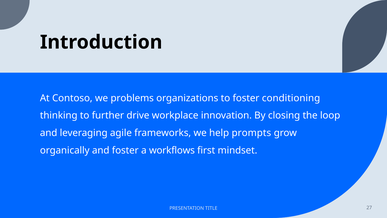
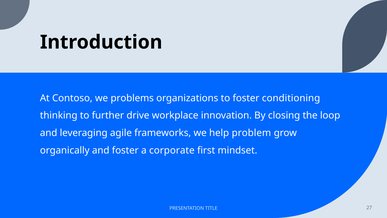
prompts: prompts -> problem (251, 133)
workflows: workflows -> corporate (172, 150)
